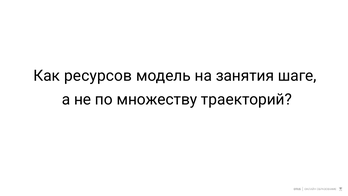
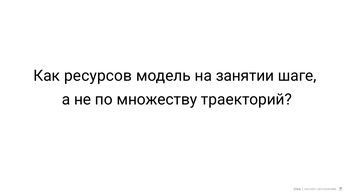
занятия: занятия -> занятии (245, 76)
